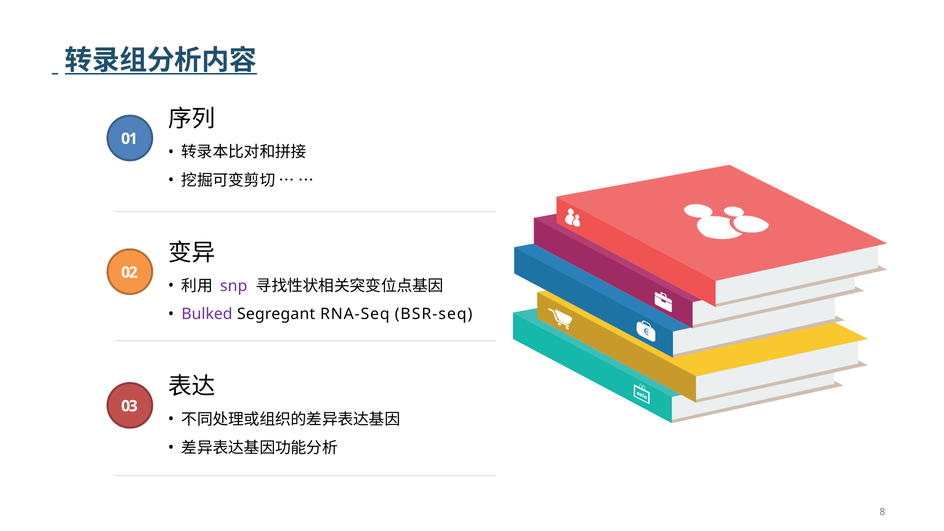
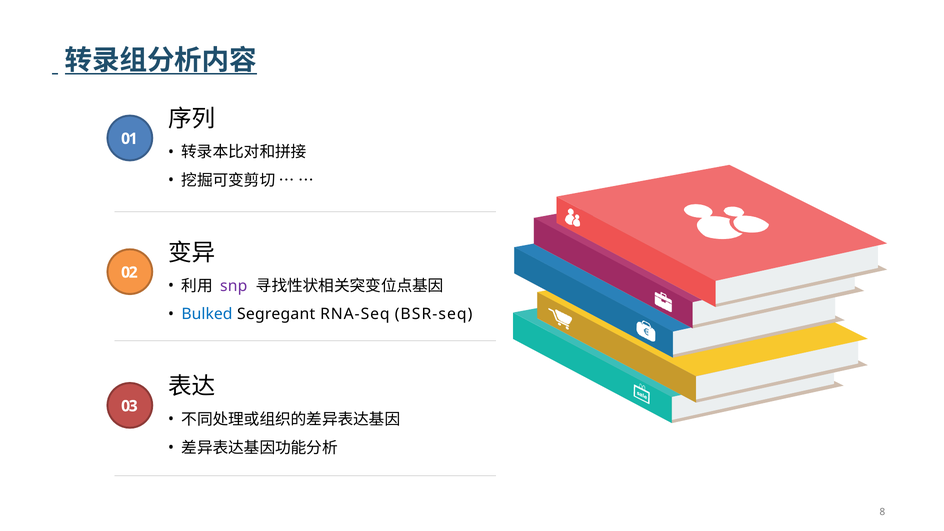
Bulked colour: purple -> blue (207, 314)
